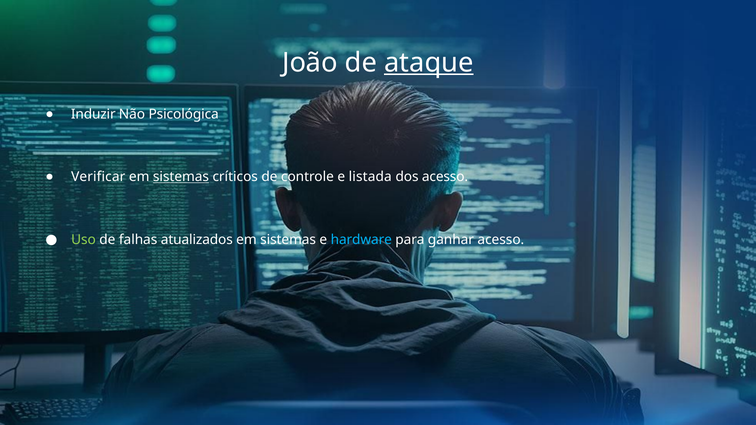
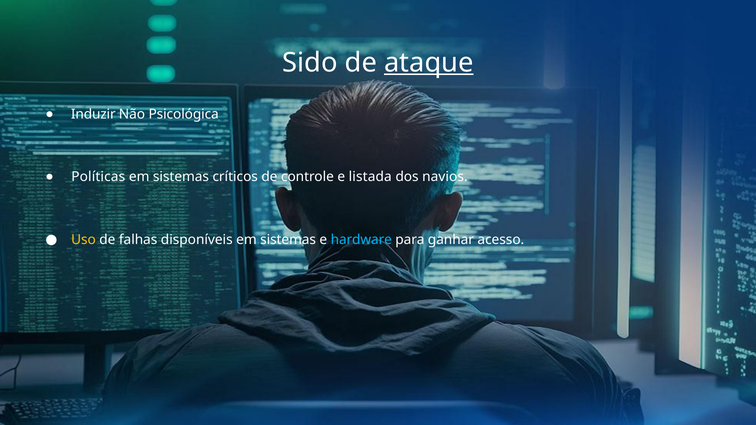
João: João -> Sido (310, 63)
Verificar: Verificar -> Políticas (98, 177)
sistemas underline: present -> none (181, 177)
dos acesso: acesso -> navios (445, 177)
Uso colour: light green -> yellow (83, 240)
atualizados: atualizados -> disponíveis (197, 240)
